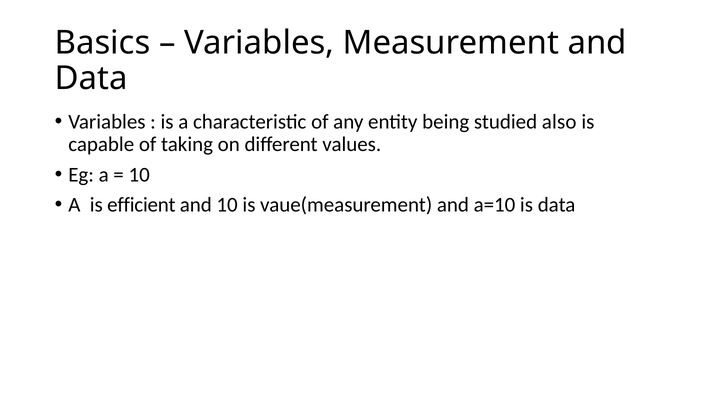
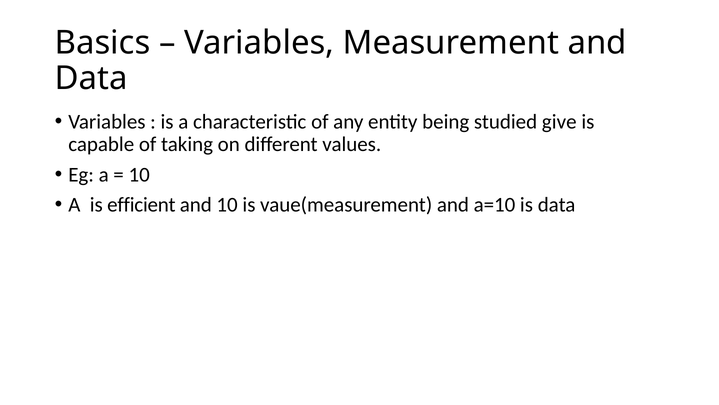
also: also -> give (559, 122)
